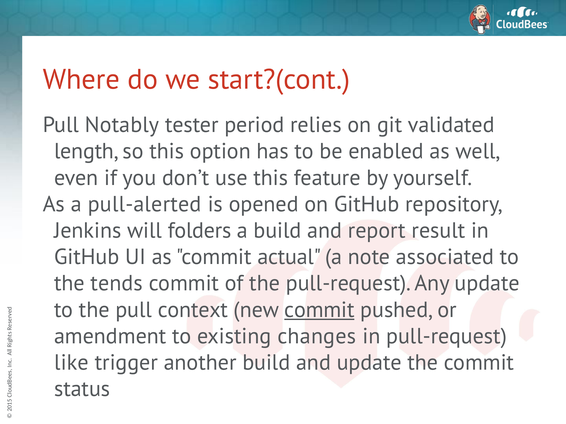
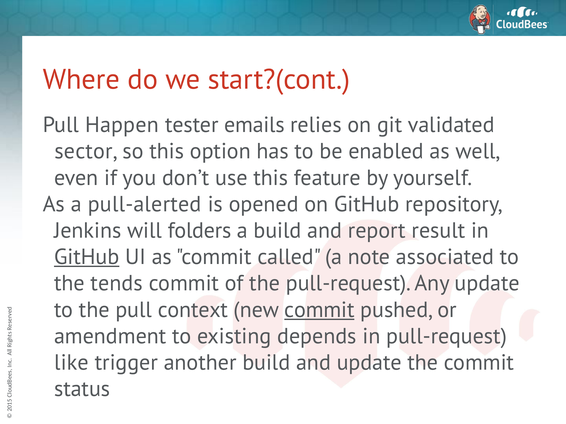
Notably: Notably -> Happen (122, 125)
period: period -> emails (255, 125)
length: length -> sector (86, 152)
GitHub underline: none -> present (87, 257)
actual: actual -> called (289, 257)
changes: changes -> depends (317, 337)
